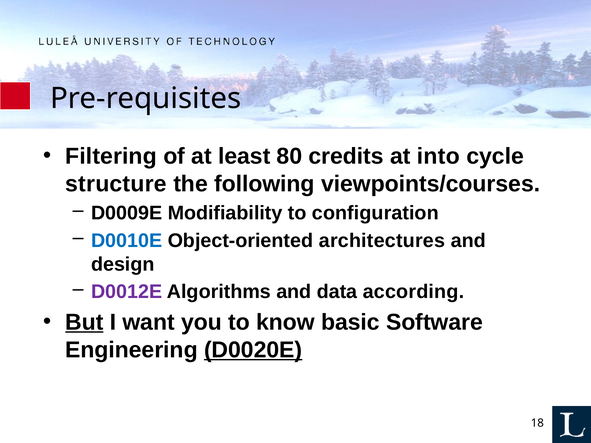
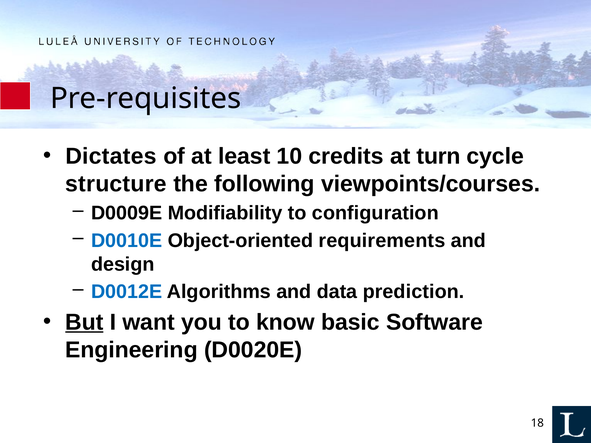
Filtering: Filtering -> Dictates (111, 156)
80: 80 -> 10 (289, 156)
into: into -> turn (439, 156)
architectures: architectures -> requirements (382, 241)
D0012E colour: purple -> blue (127, 292)
according: according -> prediction (414, 292)
D0020E underline: present -> none (253, 350)
